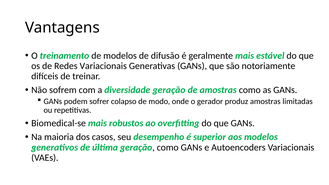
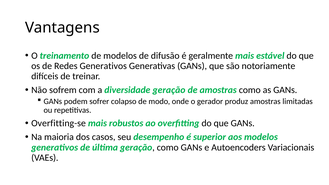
Redes Variacionais: Variacionais -> Generativos (103, 66)
Biomedical-se: Biomedical-se -> Overfitting-se (59, 123)
